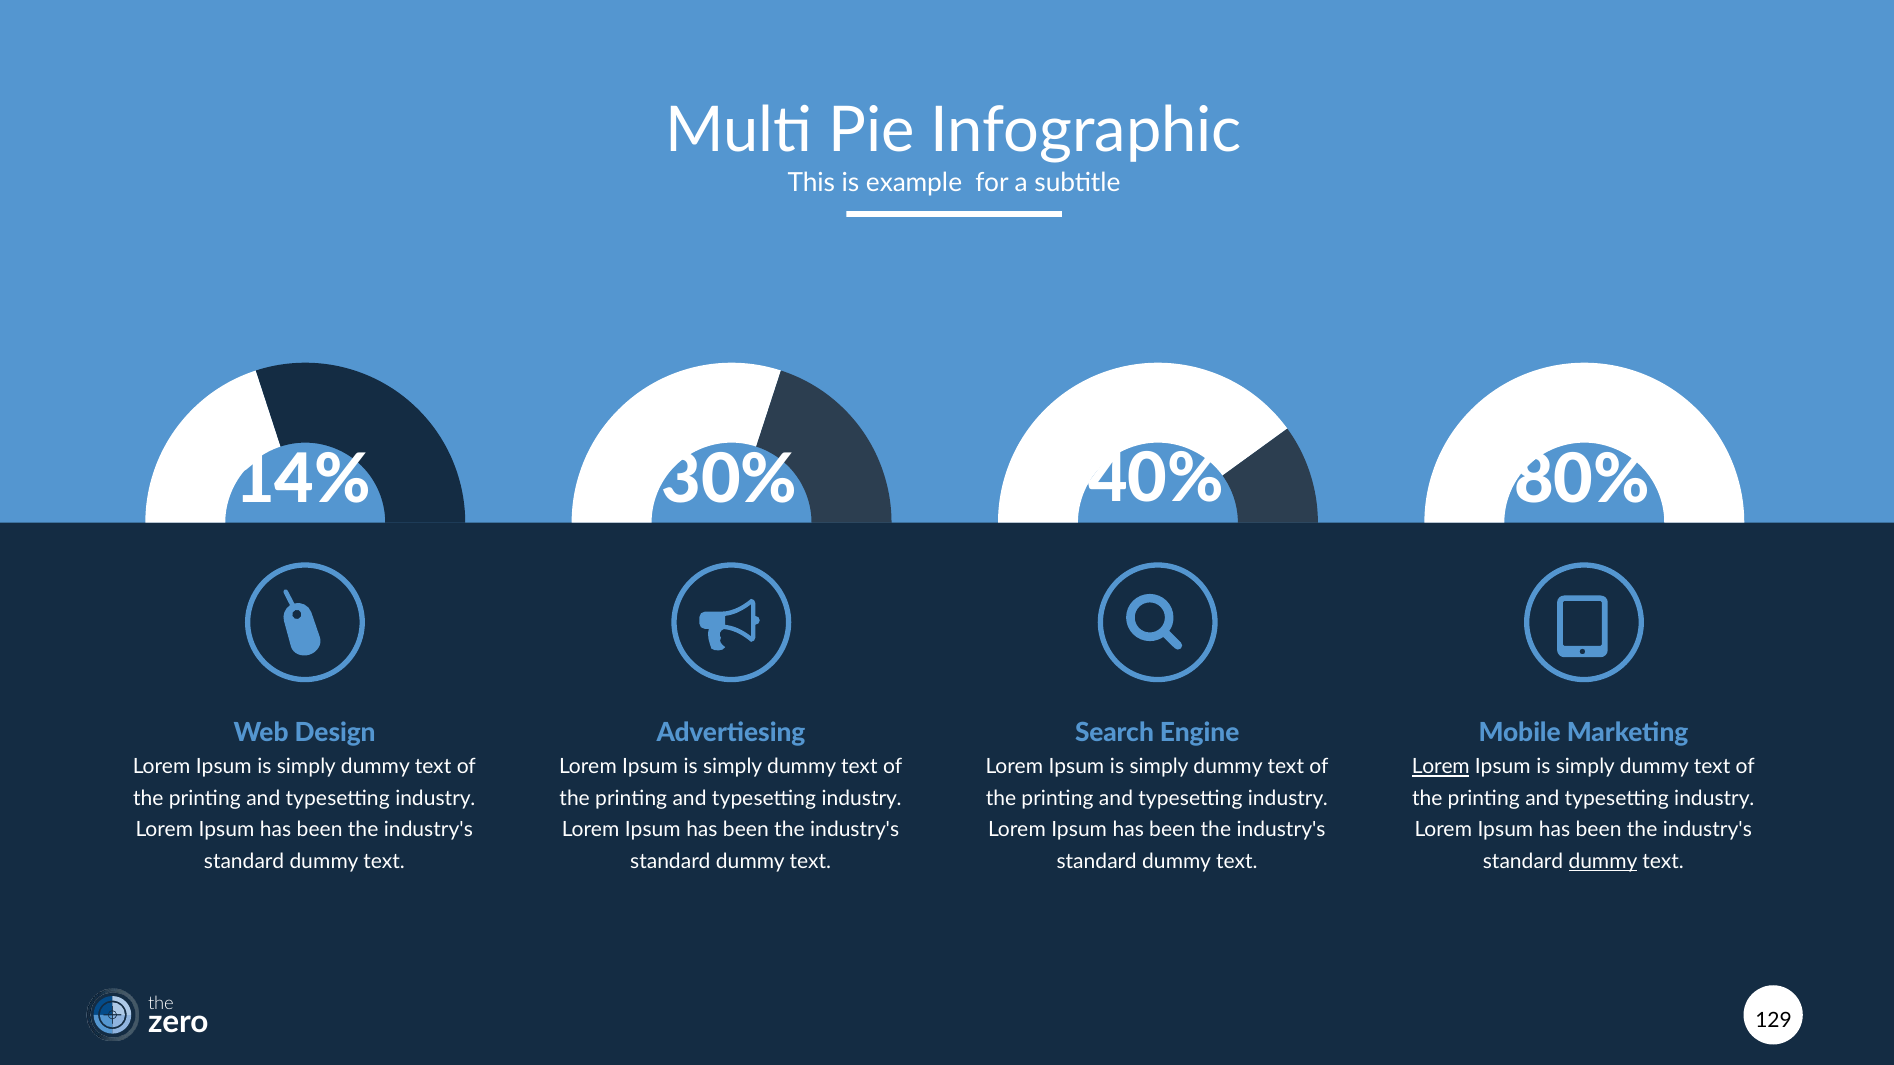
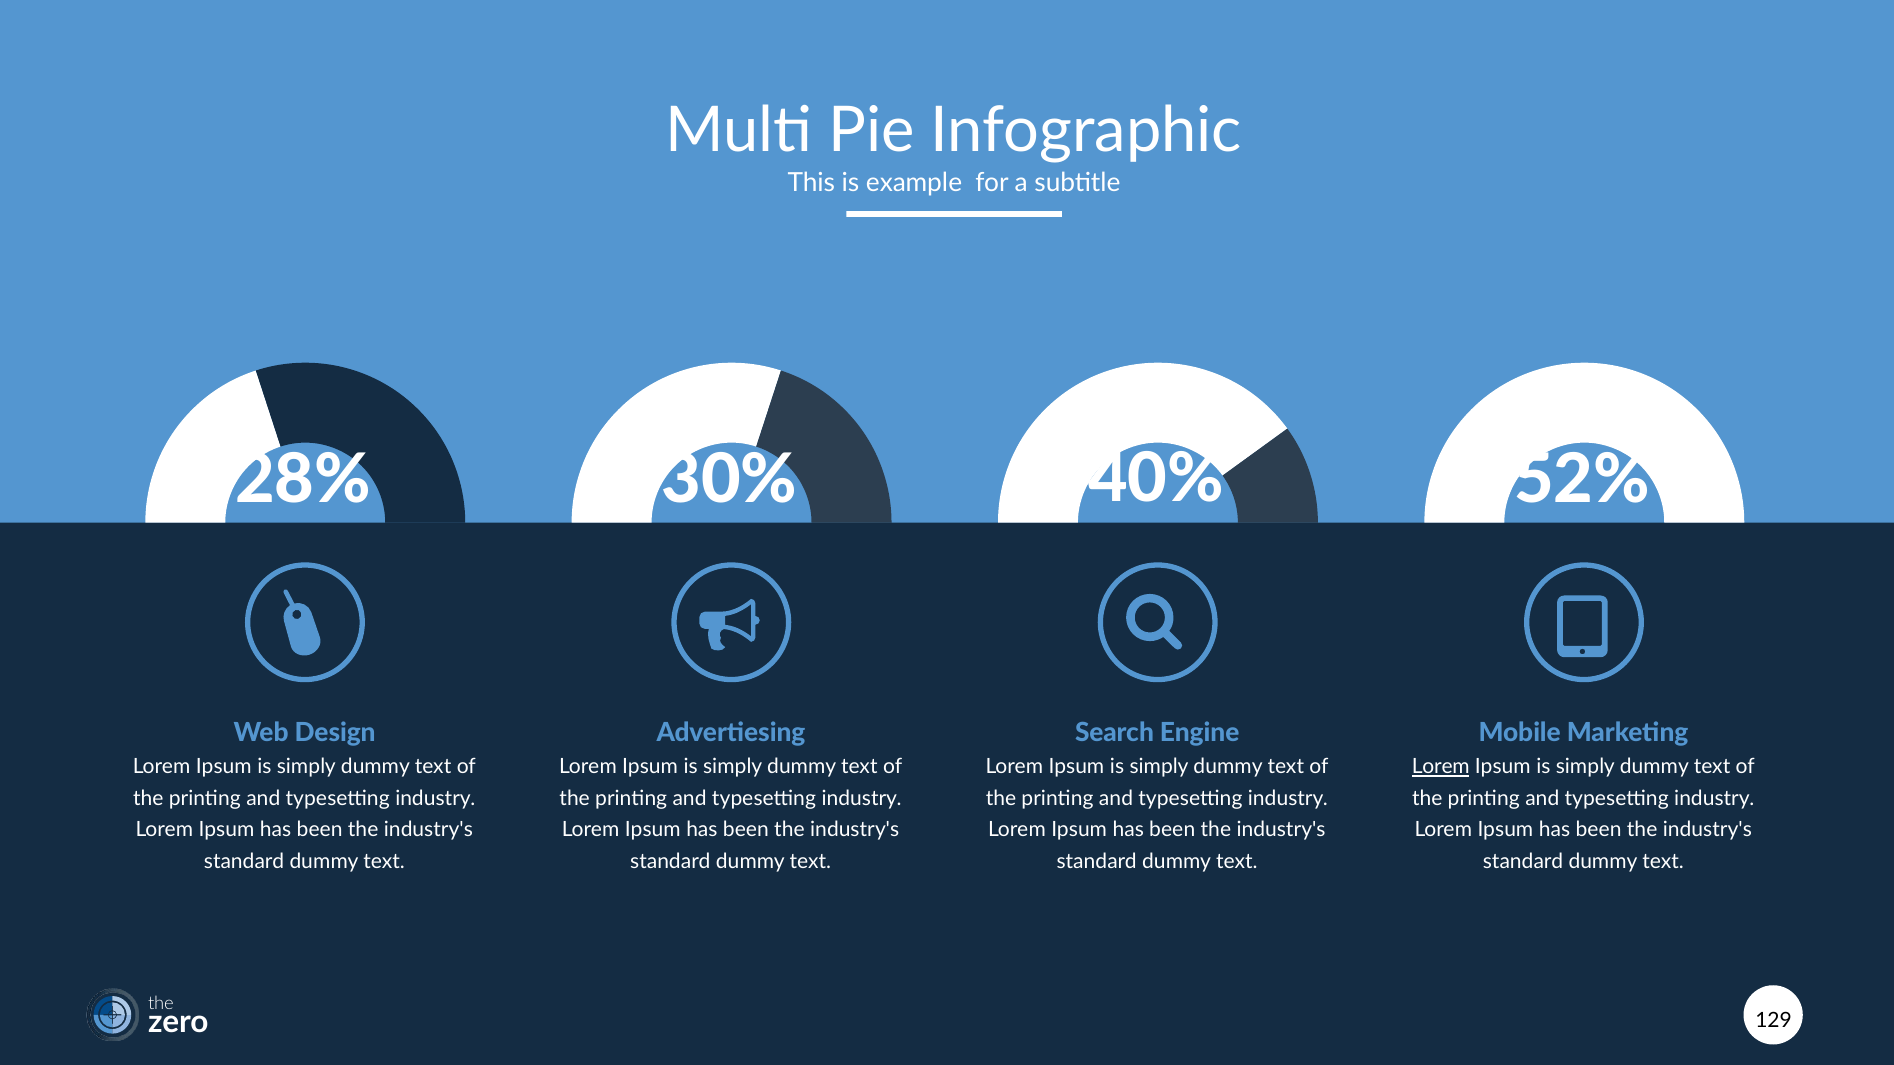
14%: 14% -> 28% (303, 480)
80%: 80% -> 52% (1582, 480)
dummy underline: present -> none (1603, 862)
